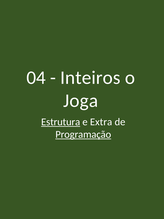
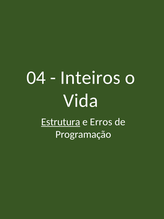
Joga: Joga -> Vida (81, 100)
Extra: Extra -> Erros (101, 122)
Programação underline: present -> none (83, 134)
